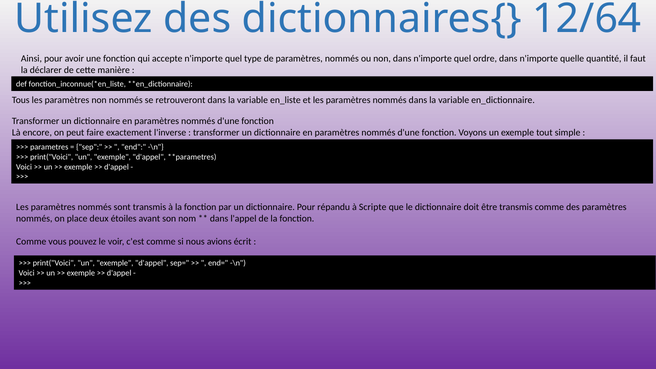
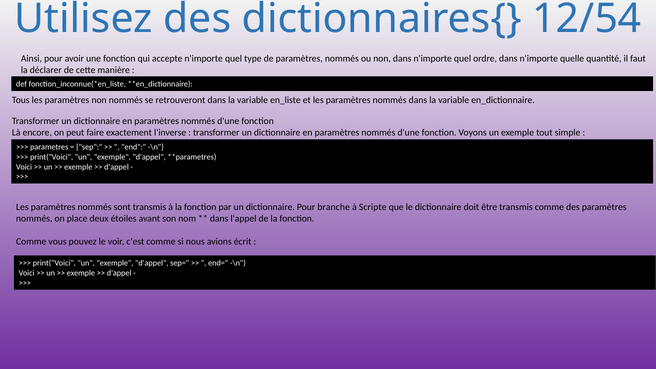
12/64: 12/64 -> 12/54 (587, 19)
répandu: répandu -> branche (334, 207)
